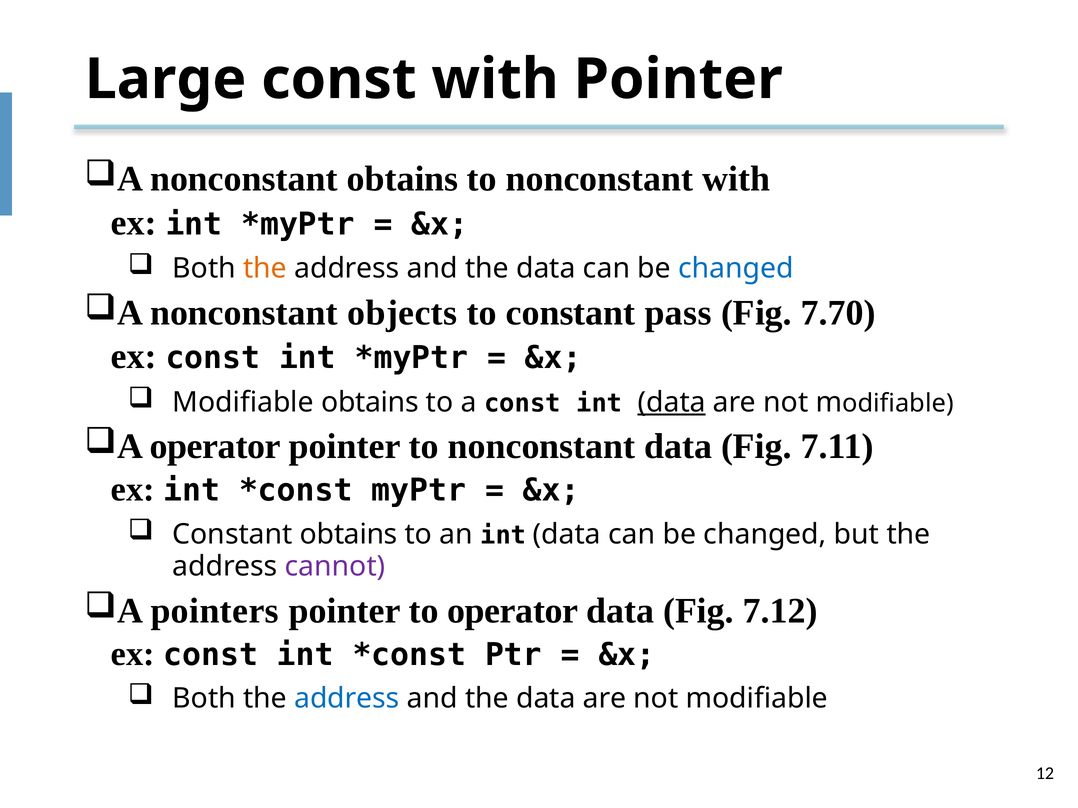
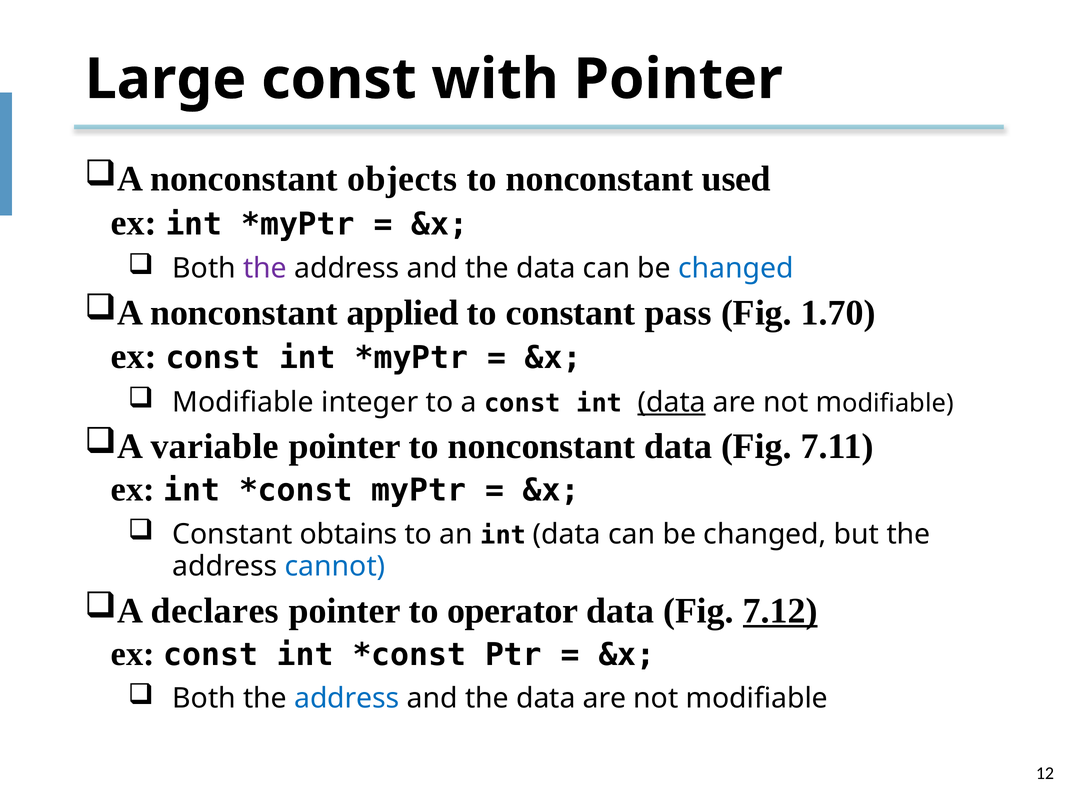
nonconstant obtains: obtains -> objects (402, 179)
nonconstant with: with -> used (736, 179)
the colour: orange -> purple (265, 269)
objects: objects -> applied (403, 313)
7.70: 7.70 -> 1.70 (838, 313)
Modifiable obtains: obtains -> integer (370, 402)
operator: operator -> variable (215, 447)
cannot colour: purple -> blue (335, 567)
pointers: pointers -> declares (215, 611)
7.12 underline: none -> present (780, 611)
